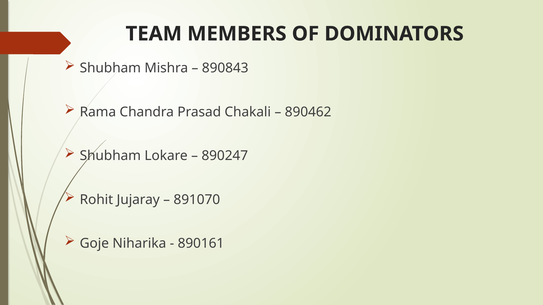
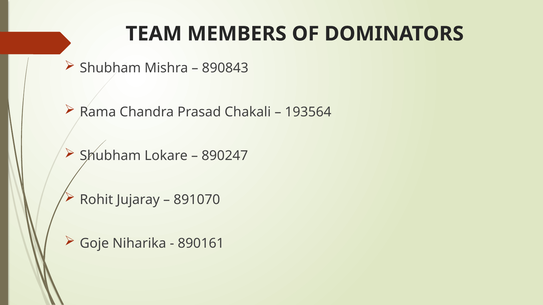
890462: 890462 -> 193564 (308, 112)
